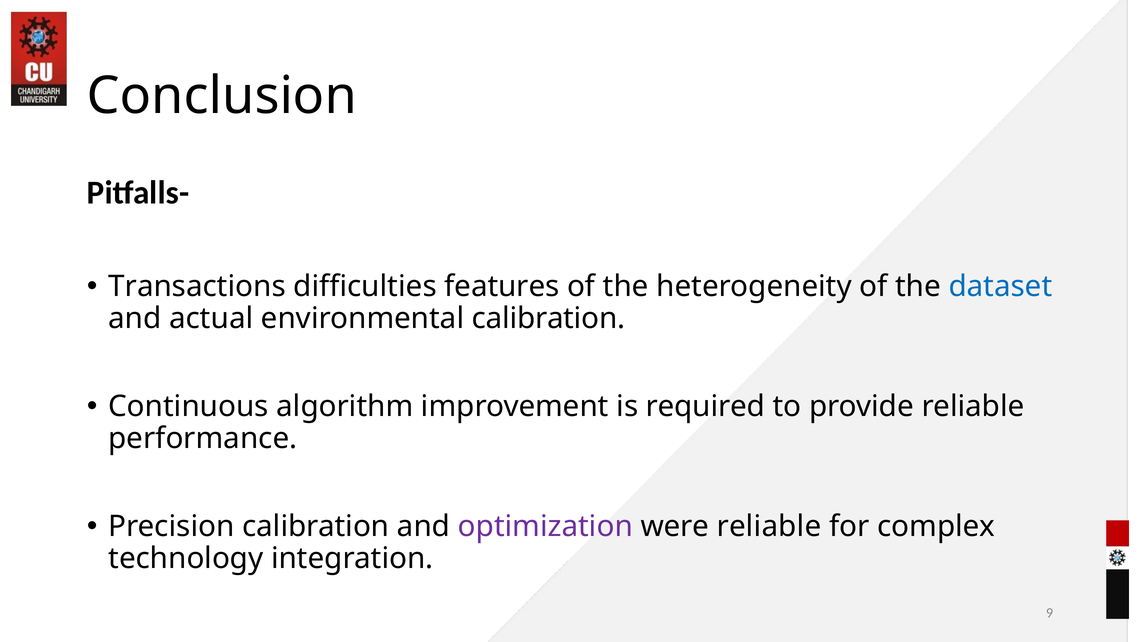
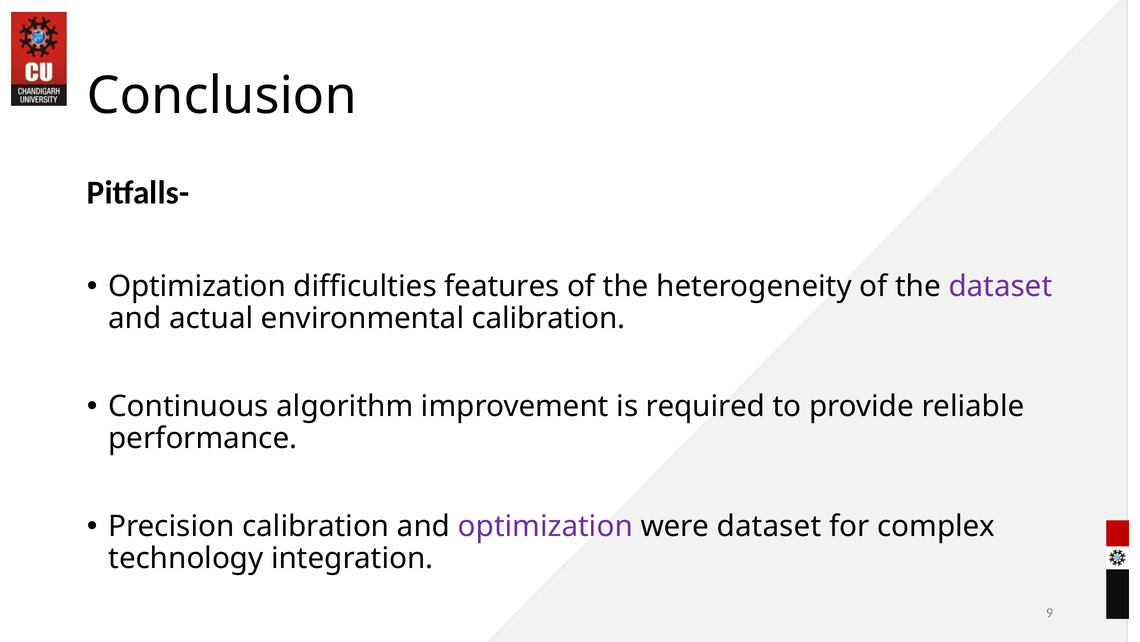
Transactions: Transactions -> Optimization (197, 286)
dataset colour: blue -> purple (1000, 286)
were reliable: reliable -> dataset (769, 526)
